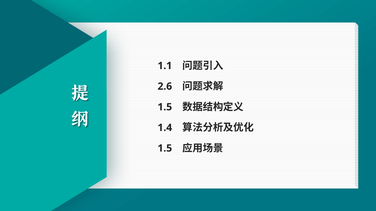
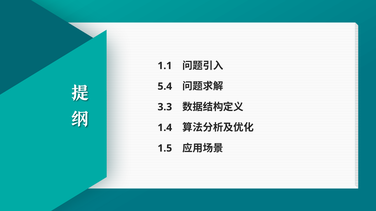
2.6: 2.6 -> 5.4 (165, 87)
1.5: 1.5 -> 3.3 (165, 107)
